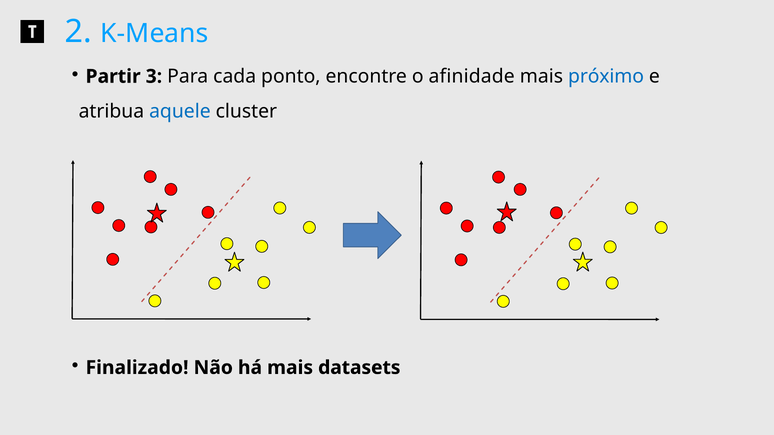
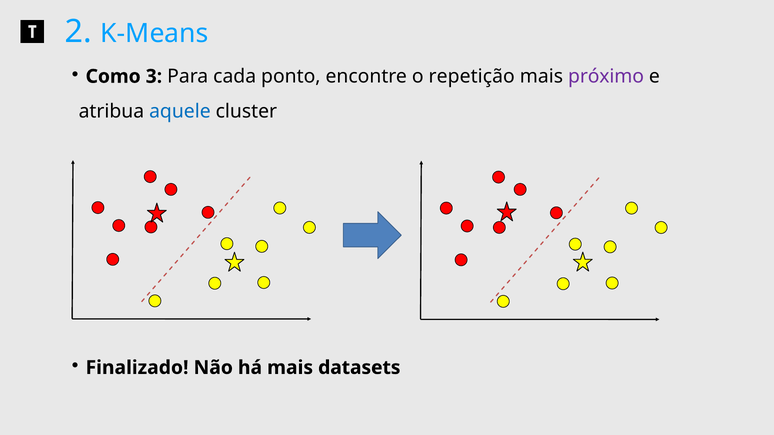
Partir: Partir -> Como (113, 76)
afinidade: afinidade -> repetição (472, 76)
próximo colour: blue -> purple (606, 76)
